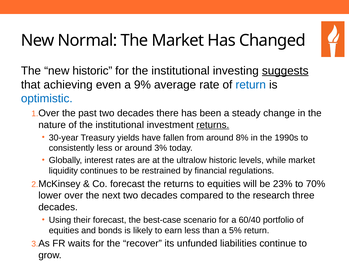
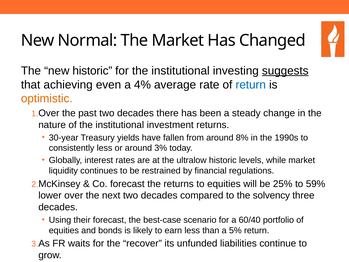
9%: 9% -> 4% (142, 85)
optimistic colour: blue -> orange (47, 99)
returns underline: present -> none (213, 125)
23%: 23% -> 25% (283, 184)
70%: 70% -> 59% (316, 184)
research: research -> solvency (271, 195)
